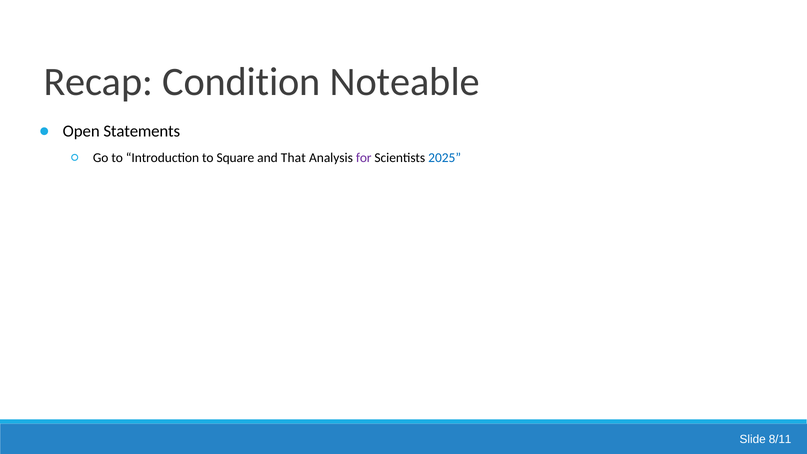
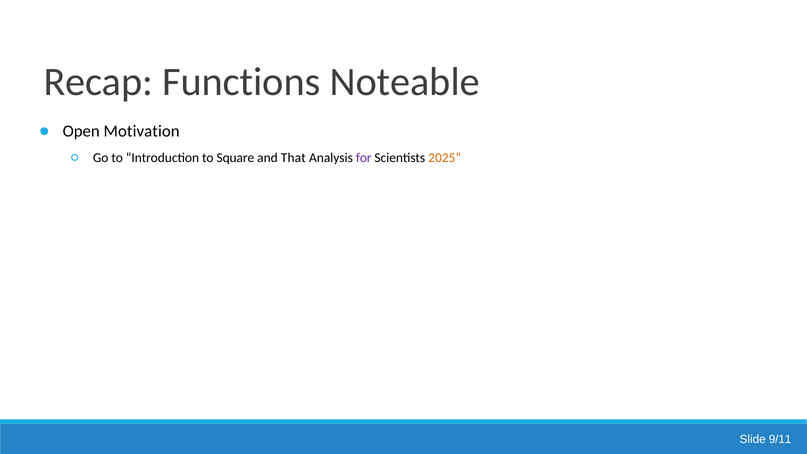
Condition: Condition -> Functions (241, 82)
Statements: Statements -> Motivation (142, 131)
2025 colour: blue -> orange (445, 158)
8/11: 8/11 -> 9/11 (780, 439)
